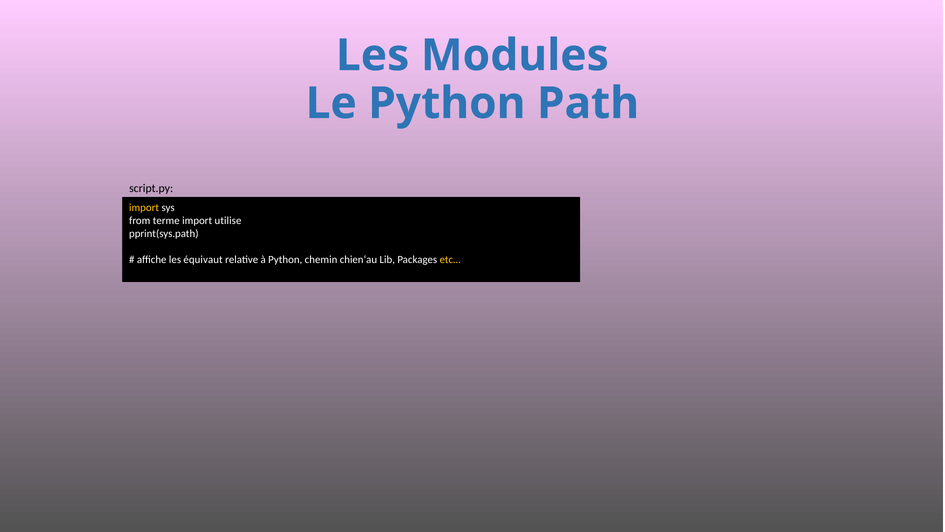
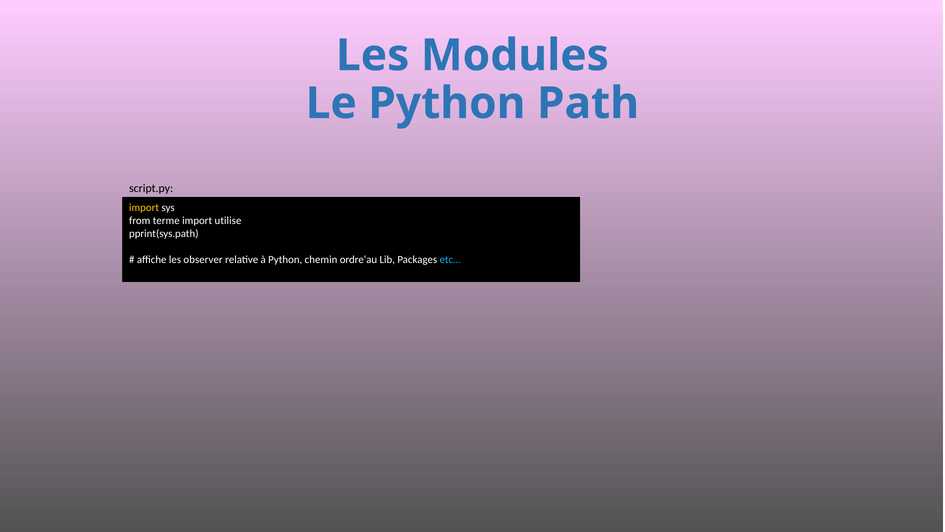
équivaut: équivaut -> observer (203, 259)
chien‘au: chien‘au -> ordre‘au (358, 259)
etc… colour: yellow -> light blue (450, 259)
